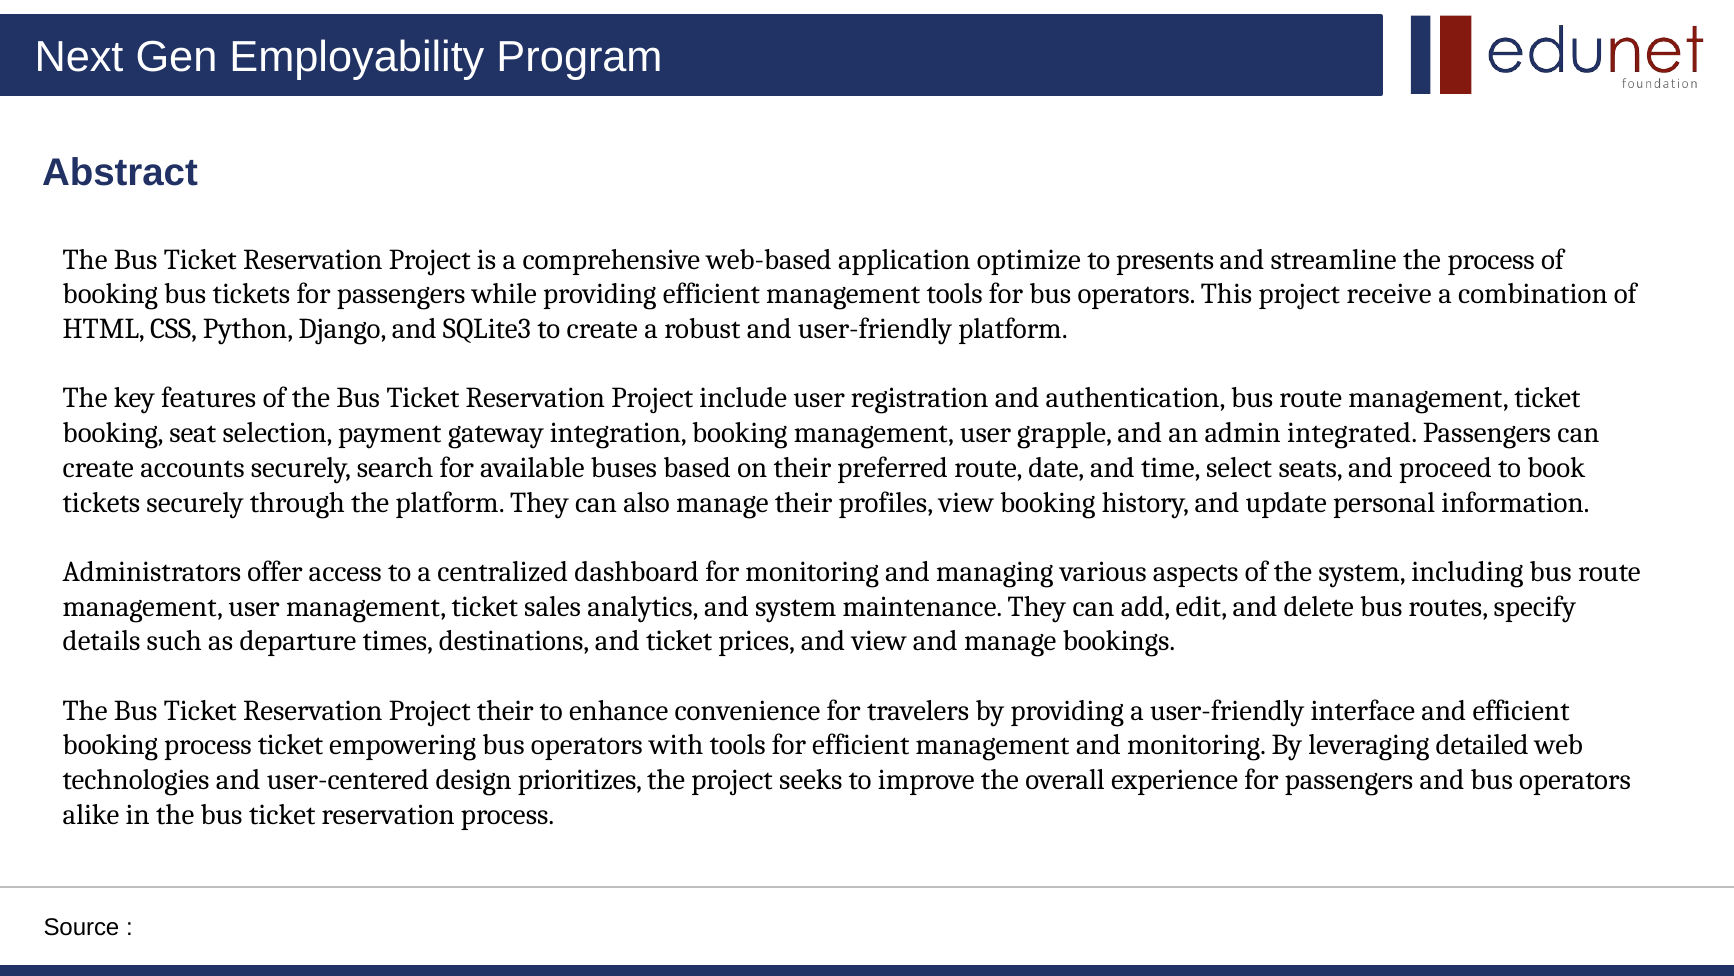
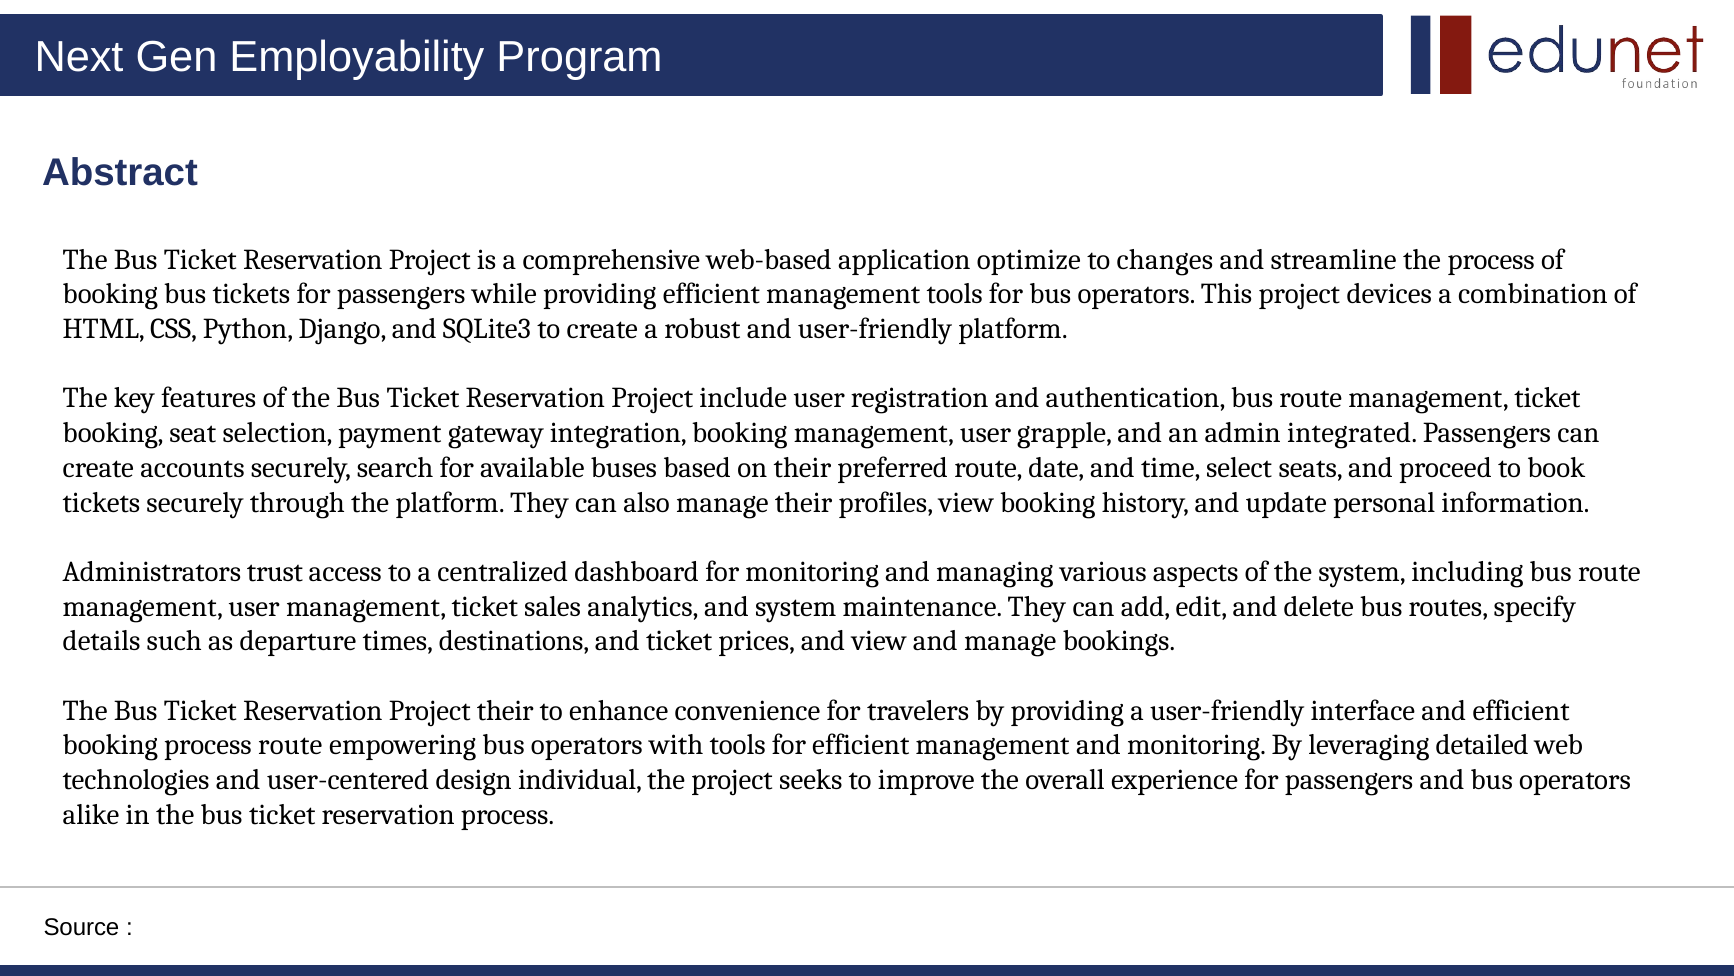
presents: presents -> changes (1165, 259)
receive: receive -> devices (1389, 294)
offer: offer -> trust (275, 572)
process ticket: ticket -> route (290, 745)
prioritizes: prioritizes -> individual (580, 780)
